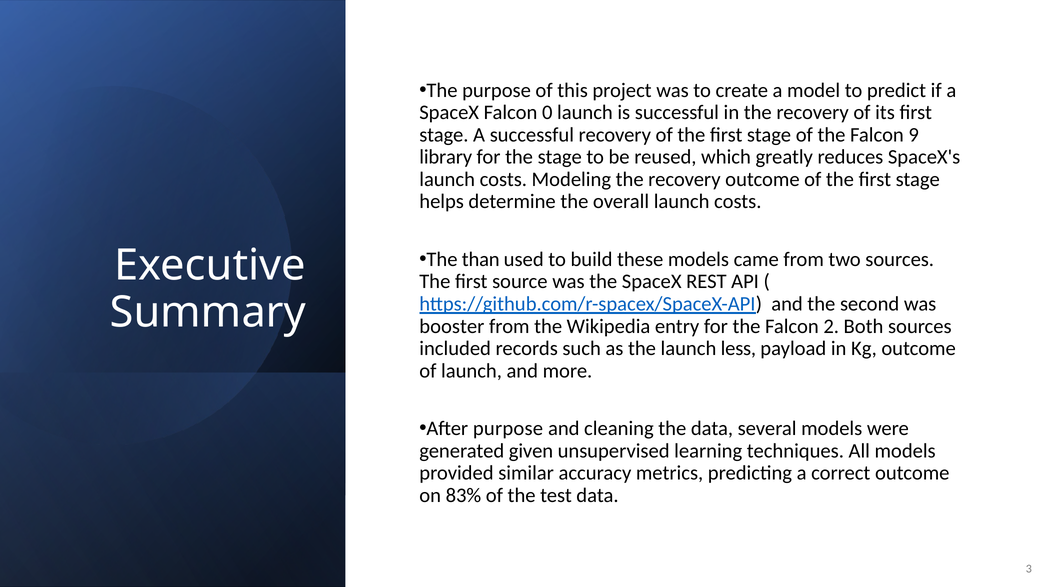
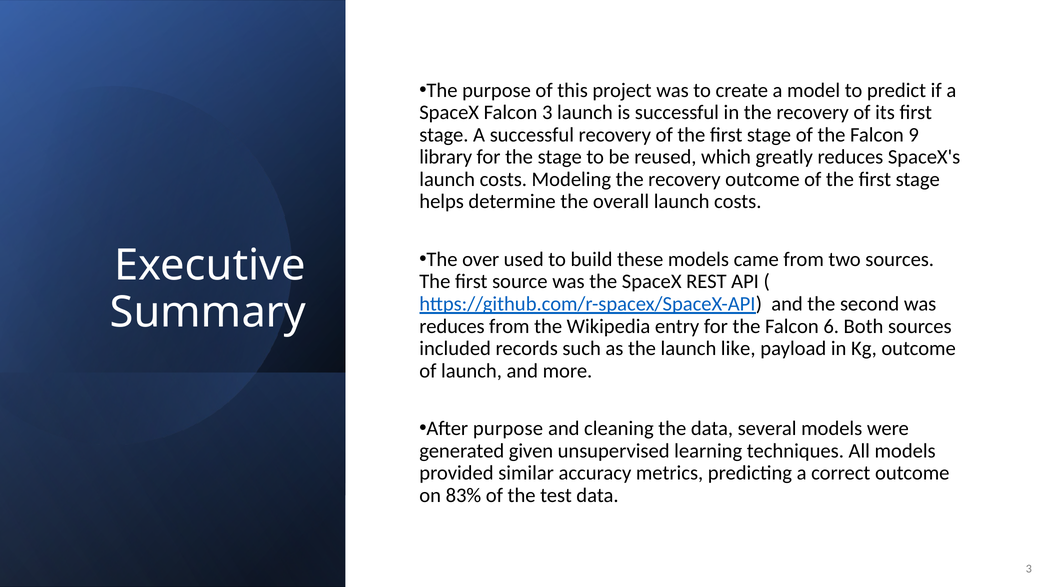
Falcon 0: 0 -> 3 (547, 112)
than: than -> over (481, 259)
booster: booster -> reduces (452, 326)
2: 2 -> 6 (831, 326)
less: less -> like (738, 348)
